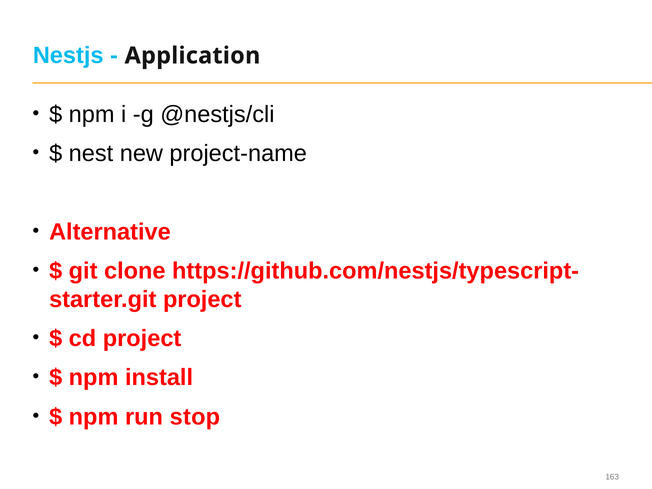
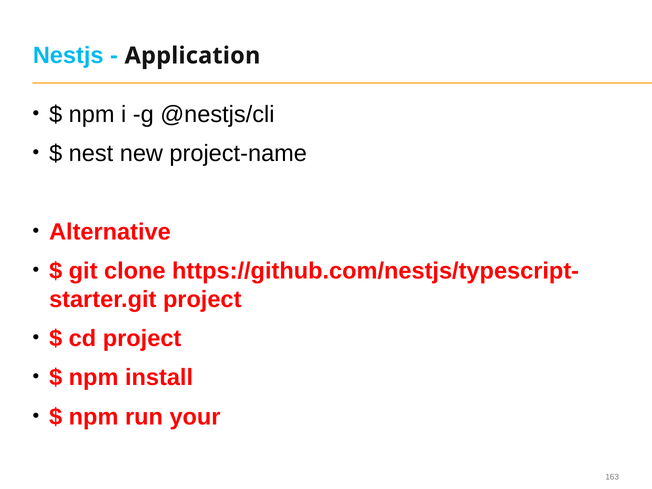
stop: stop -> your (195, 417)
